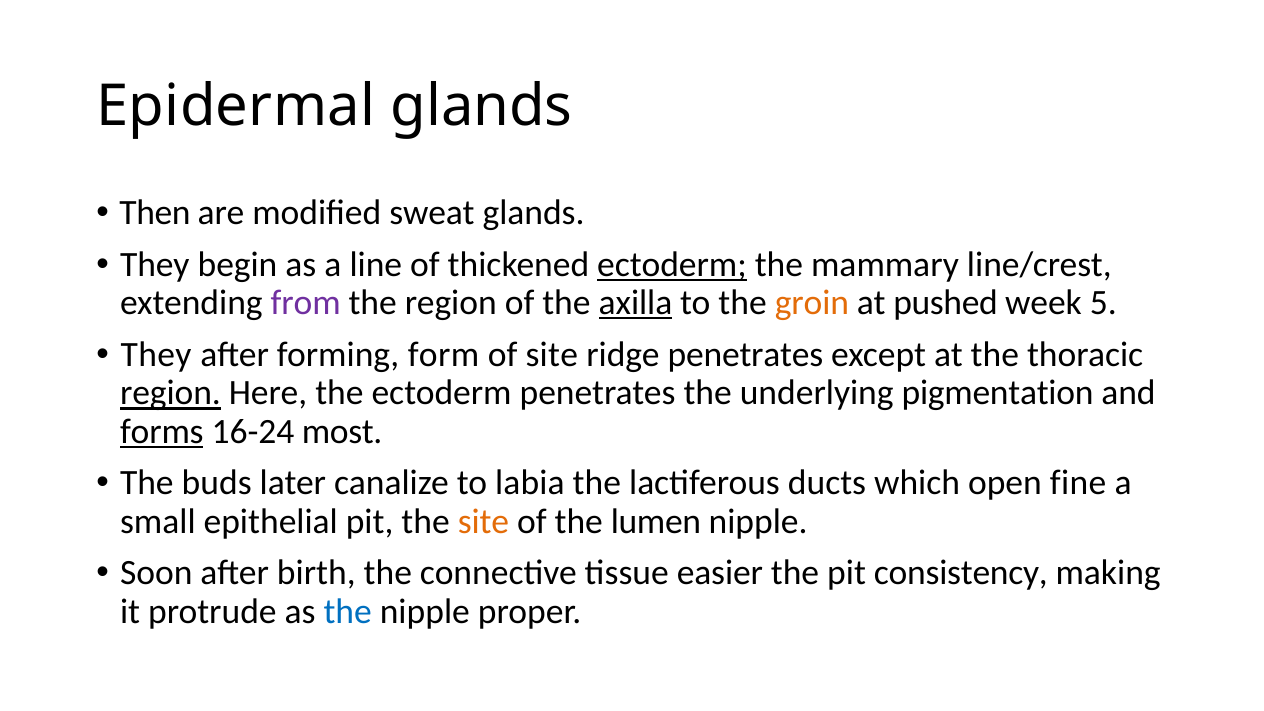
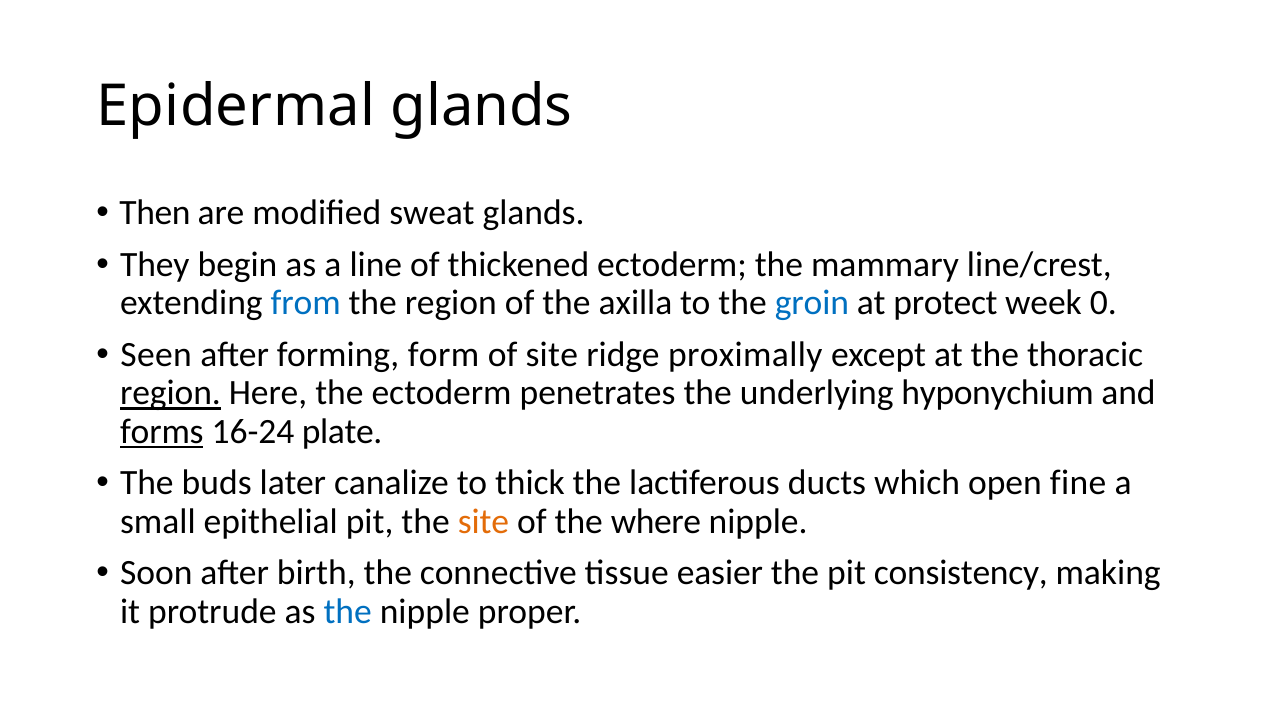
ectoderm underline: present -> none (672, 265)
from colour: purple -> blue (306, 303)
axilla underline: present -> none (636, 303)
groin colour: orange -> blue (812, 303)
pushed: pushed -> protect (946, 303)
5: 5 -> 0 (1103, 303)
They: They -> Seen (156, 355)
ridge penetrates: penetrates -> proximally (745, 355)
pigmentation: pigmentation -> hyponychium (998, 393)
most: most -> plate (342, 432)
labia: labia -> thick (530, 483)
lumen: lumen -> where (656, 522)
